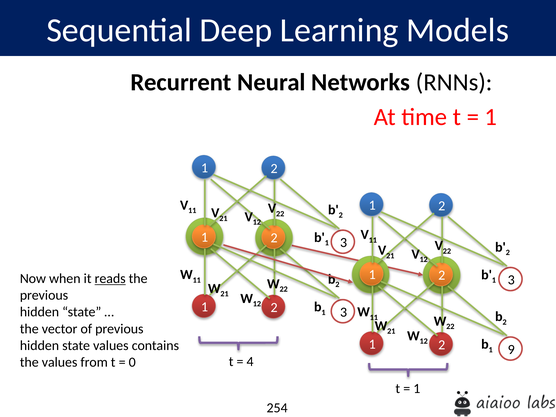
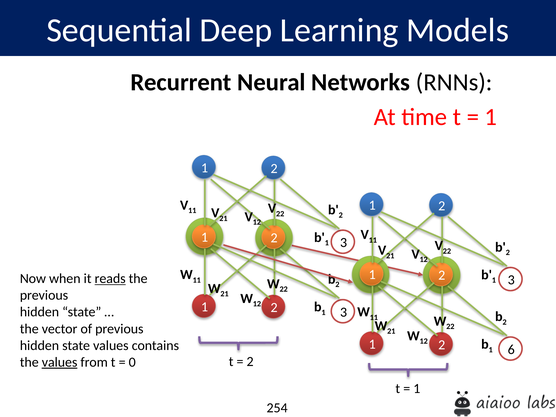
9: 9 -> 6 (511, 350)
4: 4 -> 2 (250, 362)
values underline: none -> present (60, 362)
